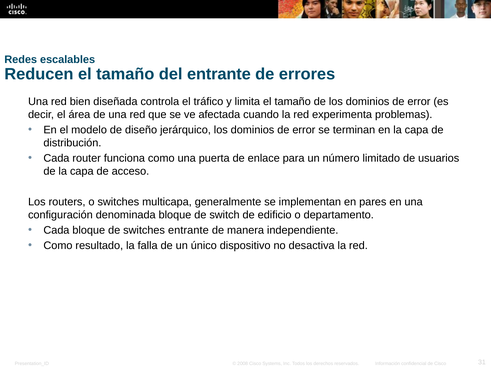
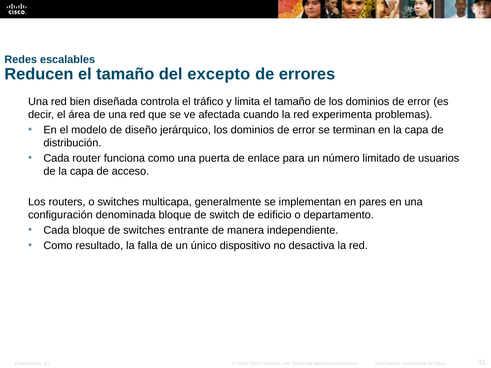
del entrante: entrante -> excepto (219, 74)
